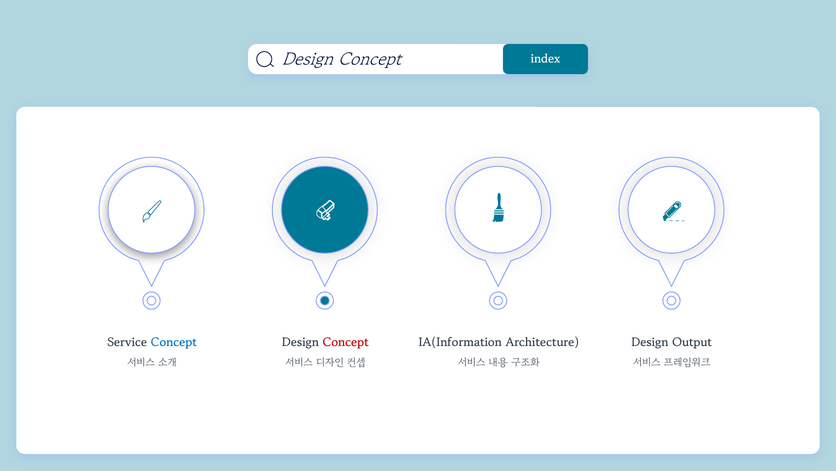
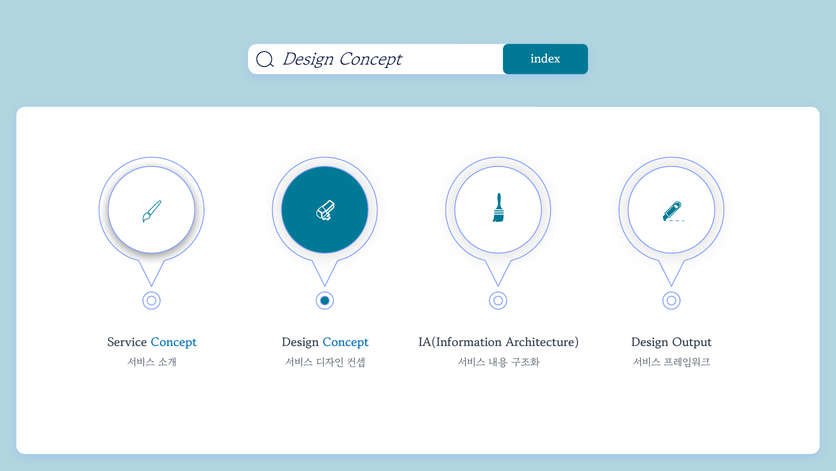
Concept colour: red -> blue (346, 343)
